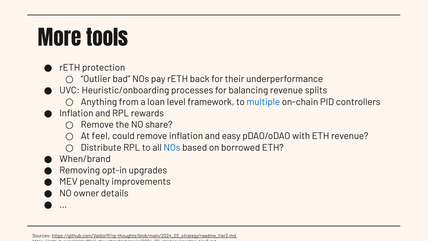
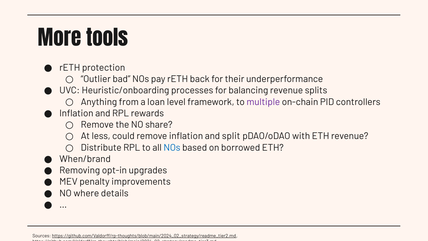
multiple colour: blue -> purple (263, 102)
feel: feel -> less (101, 136)
easy: easy -> split (231, 136)
owner: owner -> where (86, 193)
